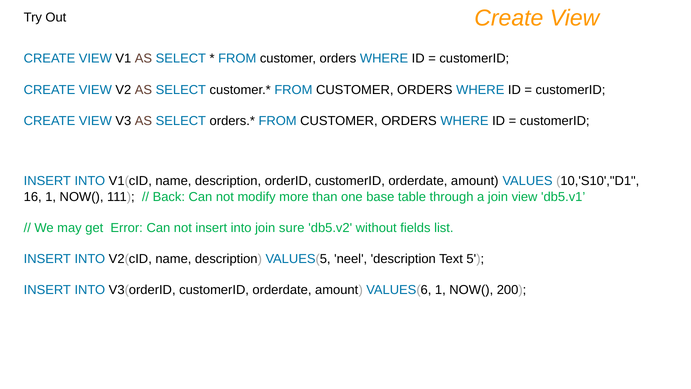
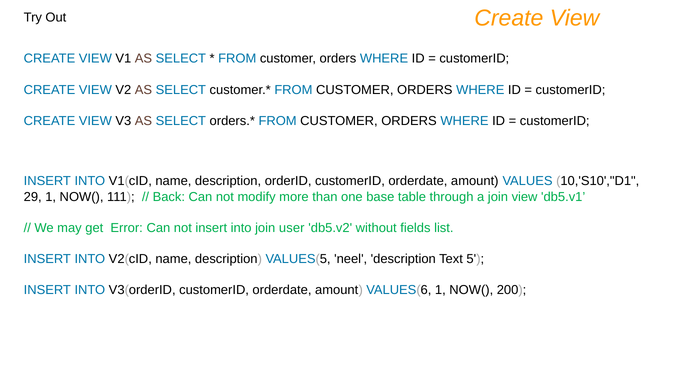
16: 16 -> 29 (33, 197)
sure: sure -> user (292, 228)
